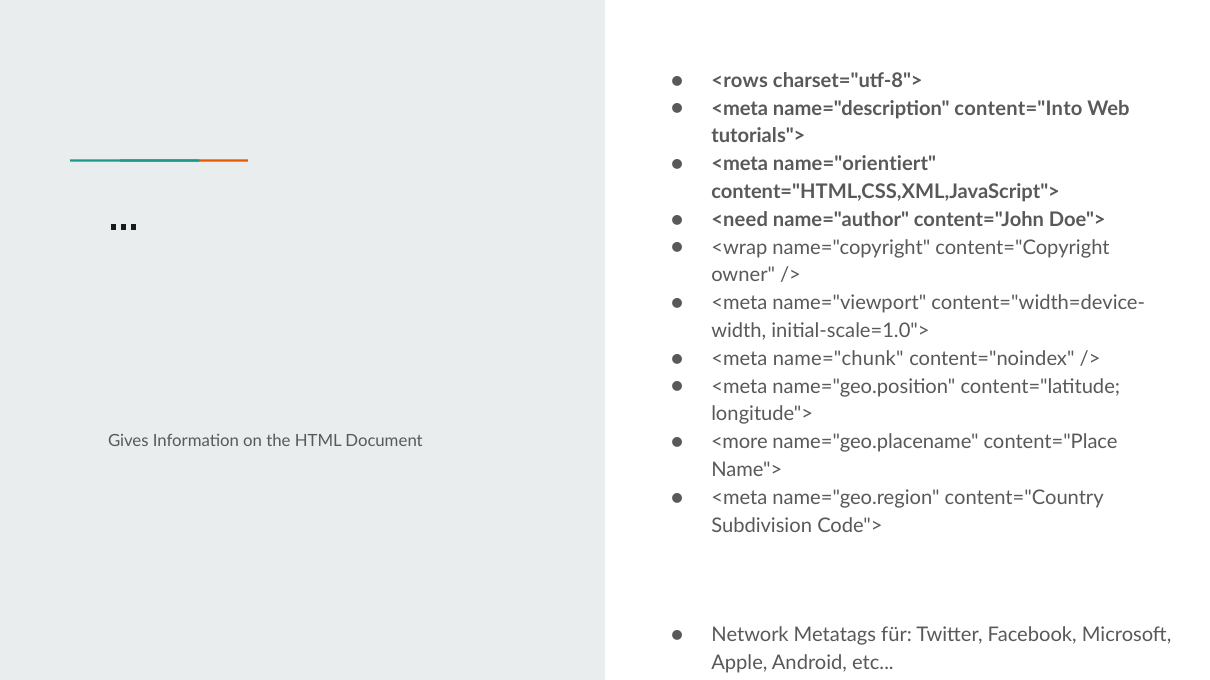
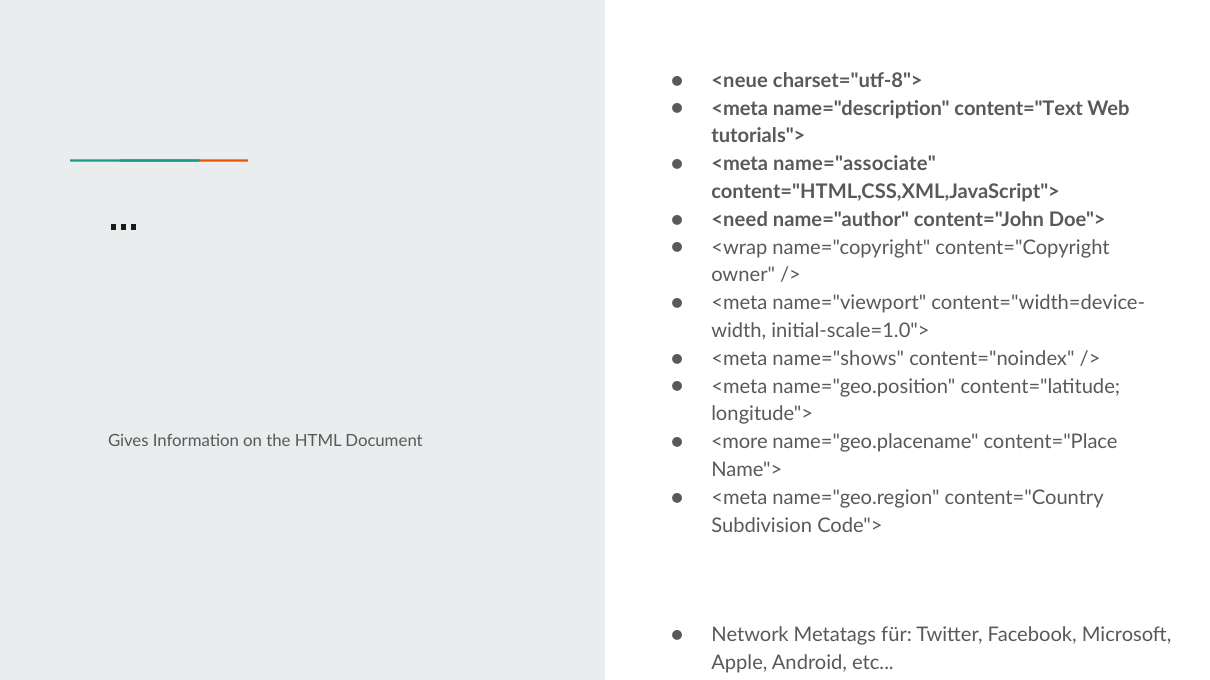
<rows: <rows -> <neue (740, 81)
content="Into: content="Into -> content="Text (1019, 109)
name="orientiert: name="orientiert -> name="associate (854, 164)
name="chunk: name="chunk -> name="shows (838, 359)
